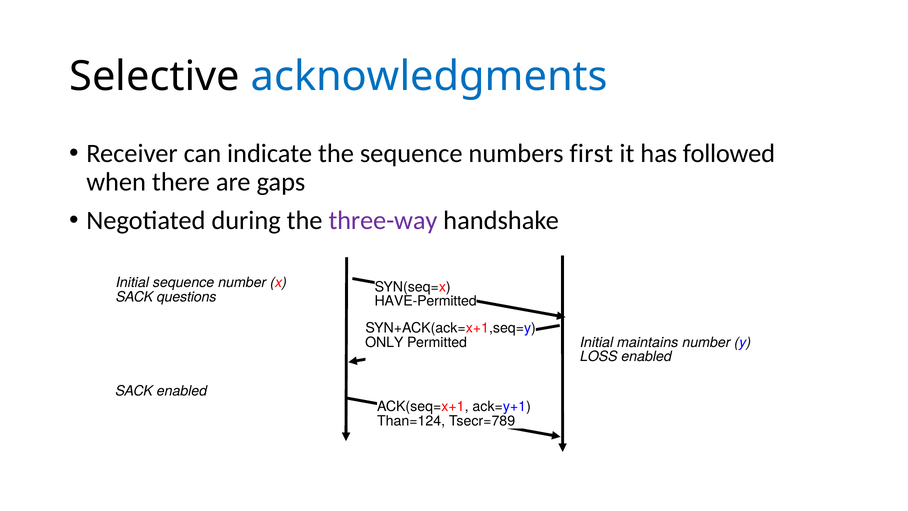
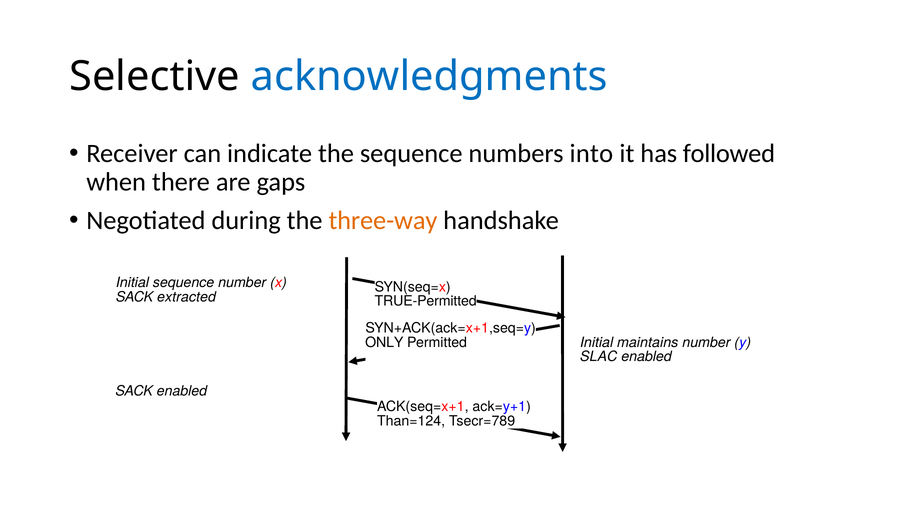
first: first -> into (591, 154)
three-way colour: purple -> orange (383, 220)
questions: questions -> extracted (187, 297)
HAVE-Permitted: HAVE-Permitted -> TRUE-Permitted (426, 301)
LOSS: LOSS -> SLAC (599, 357)
